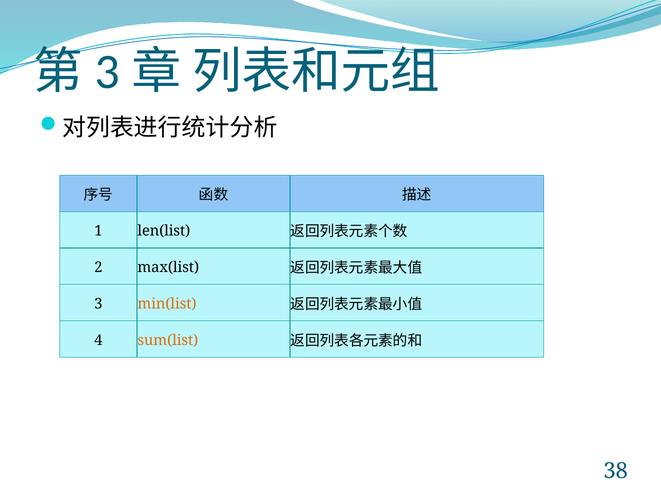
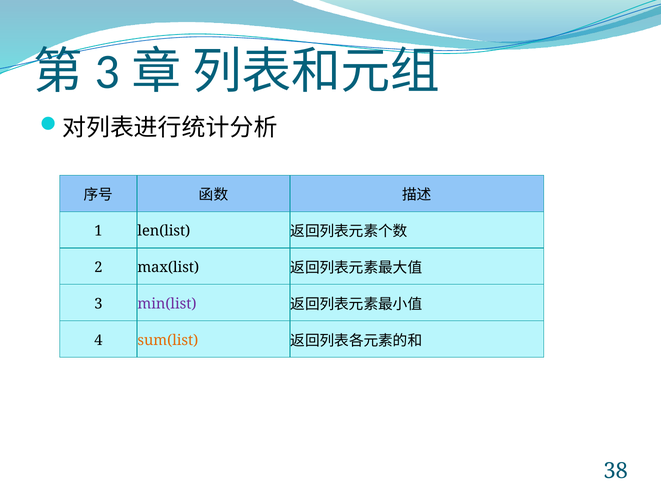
min(list colour: orange -> purple (167, 304)
